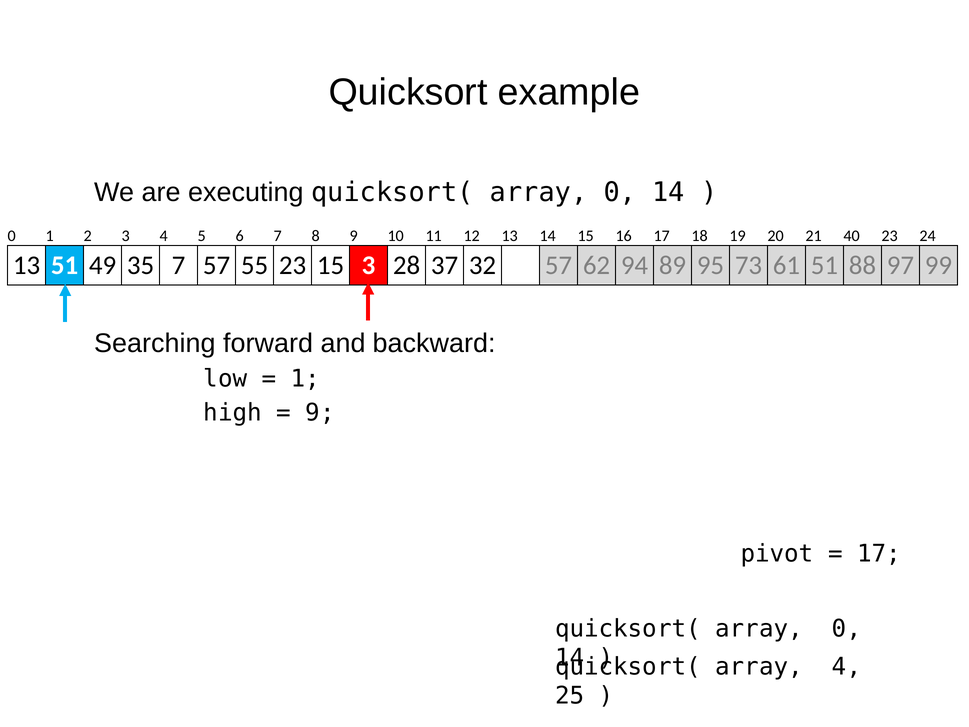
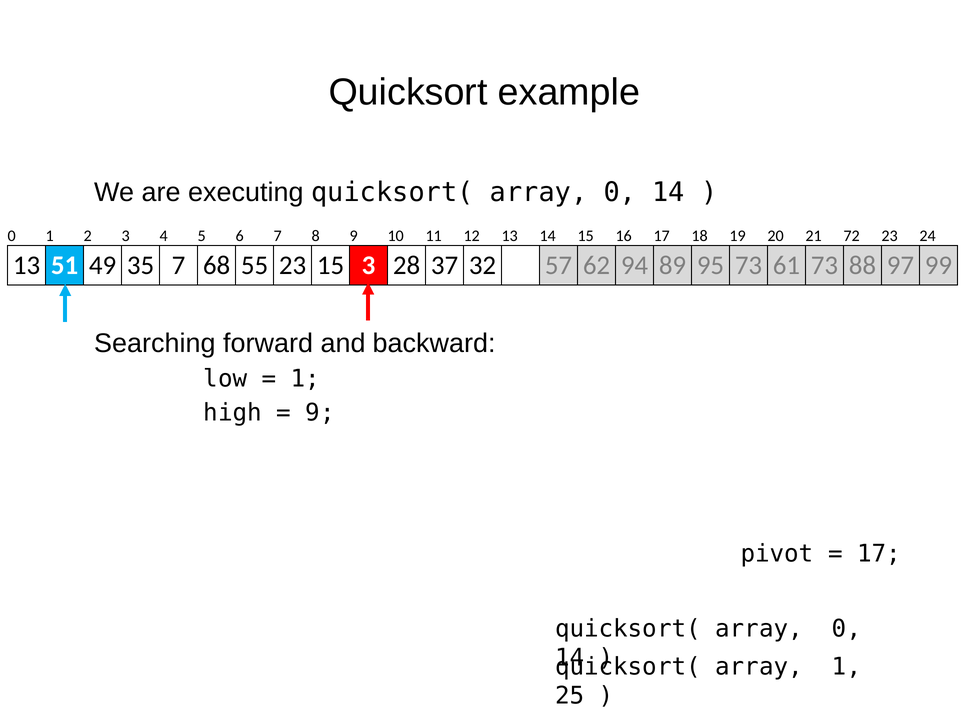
40: 40 -> 72 (852, 236)
7 57: 57 -> 68 (217, 265)
61 51: 51 -> 73 (824, 265)
array 4: 4 -> 1 (846, 667)
